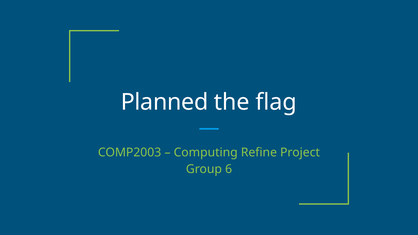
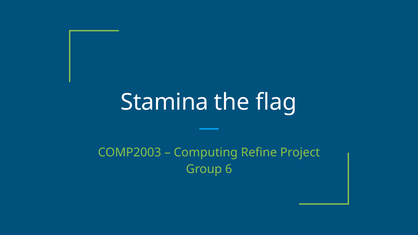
Planned: Planned -> Stamina (165, 102)
